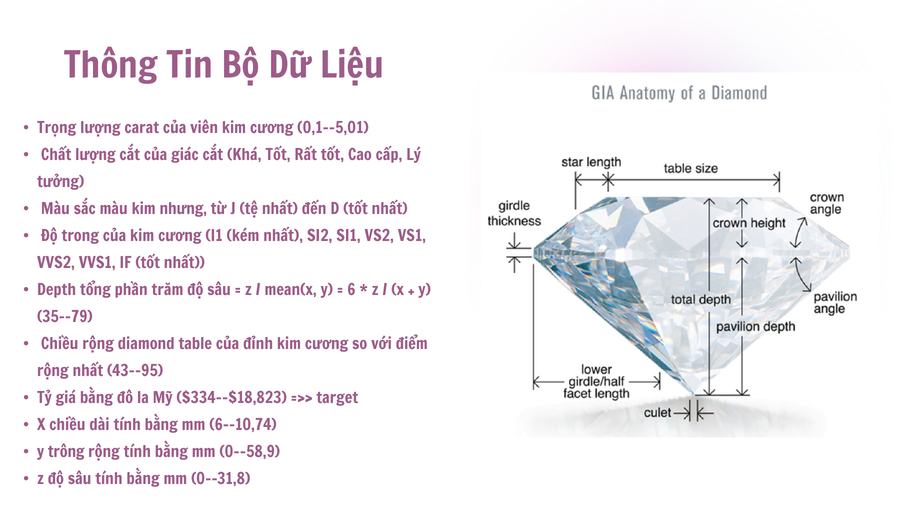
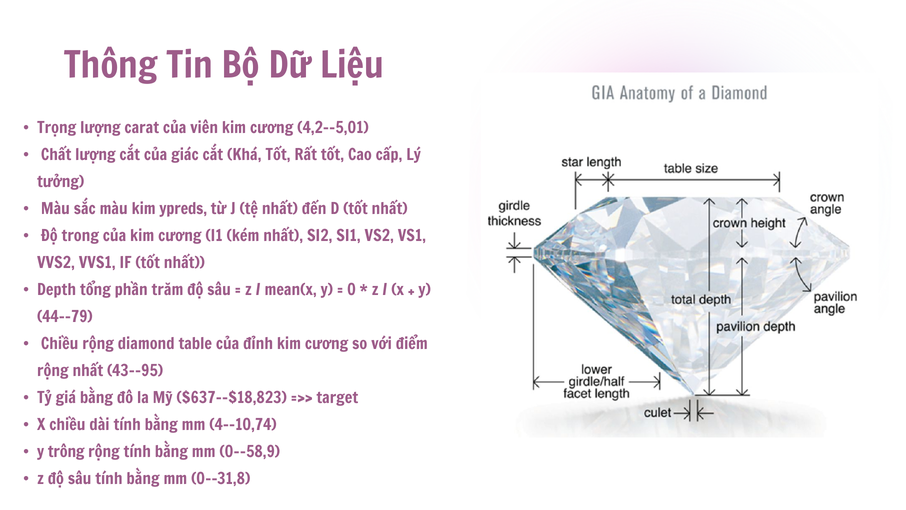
0,1--5,01: 0,1--5,01 -> 4,2--5,01 (333, 128)
nhưng: nhưng -> ypreds (183, 209)
6: 6 -> 0 (351, 290)
35--79: 35--79 -> 44--79 (65, 317)
$334--$18,823: $334--$18,823 -> $637--$18,823 (232, 398)
6--10,74: 6--10,74 -> 4--10,74 (243, 425)
